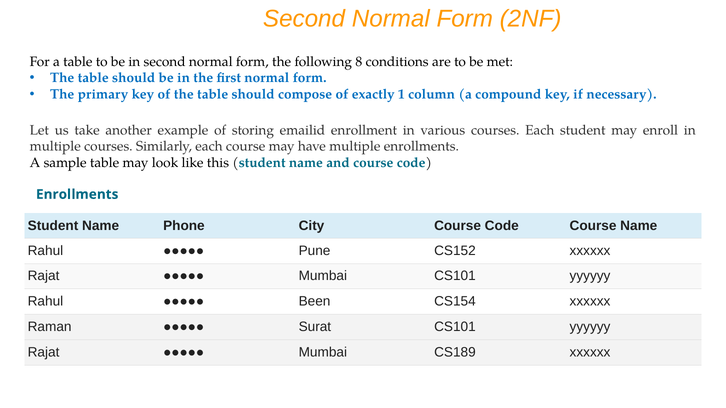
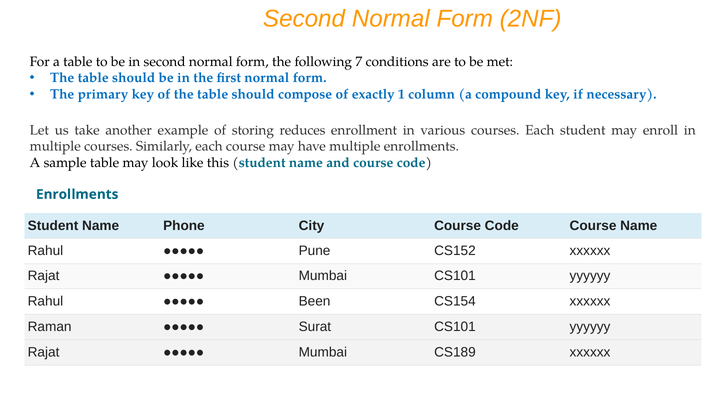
8: 8 -> 7 (359, 62)
emailid: emailid -> reduces (303, 130)
